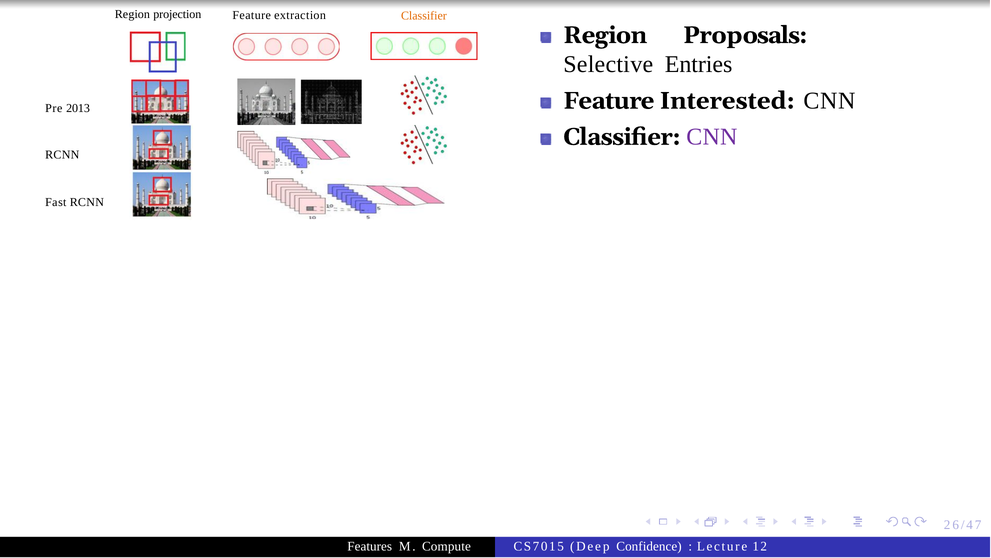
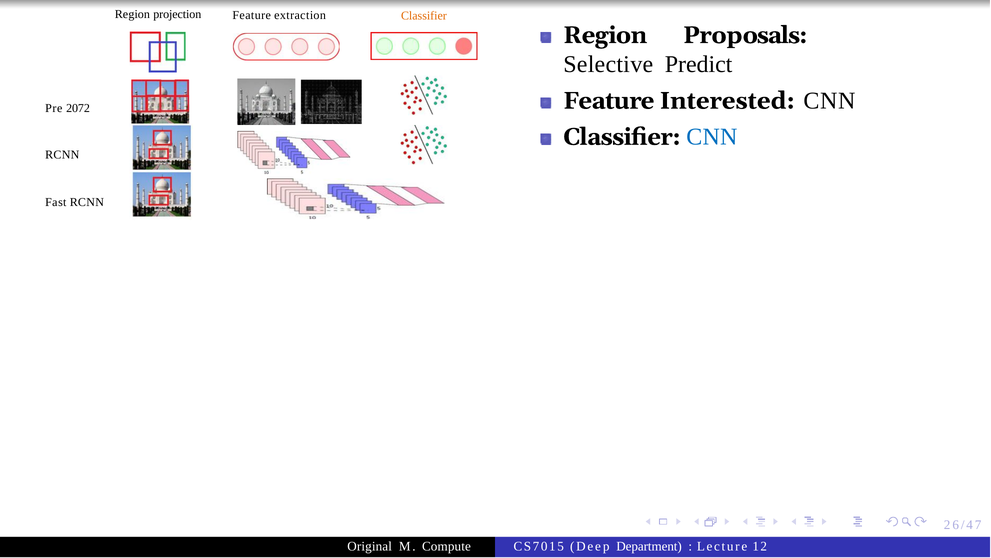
Entries: Entries -> Predict (699, 65)
2013: 2013 -> 2072 (78, 108)
CNN colour: purple -> blue (712, 137)
Features: Features -> Original (370, 546)
Confidence: Confidence -> Department (649, 546)
